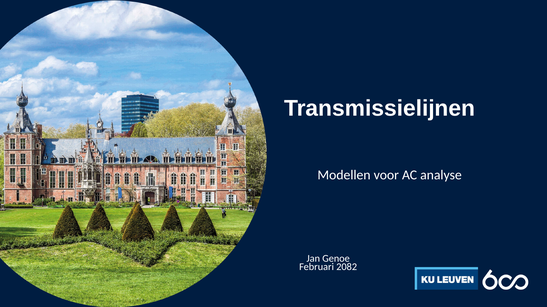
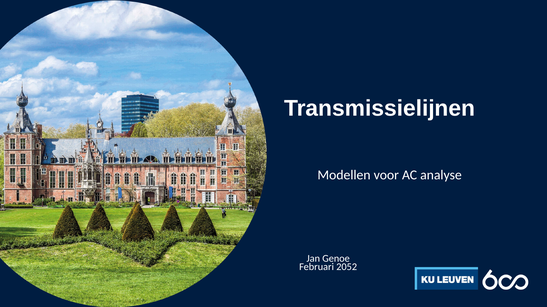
2082: 2082 -> 2052 (347, 267)
